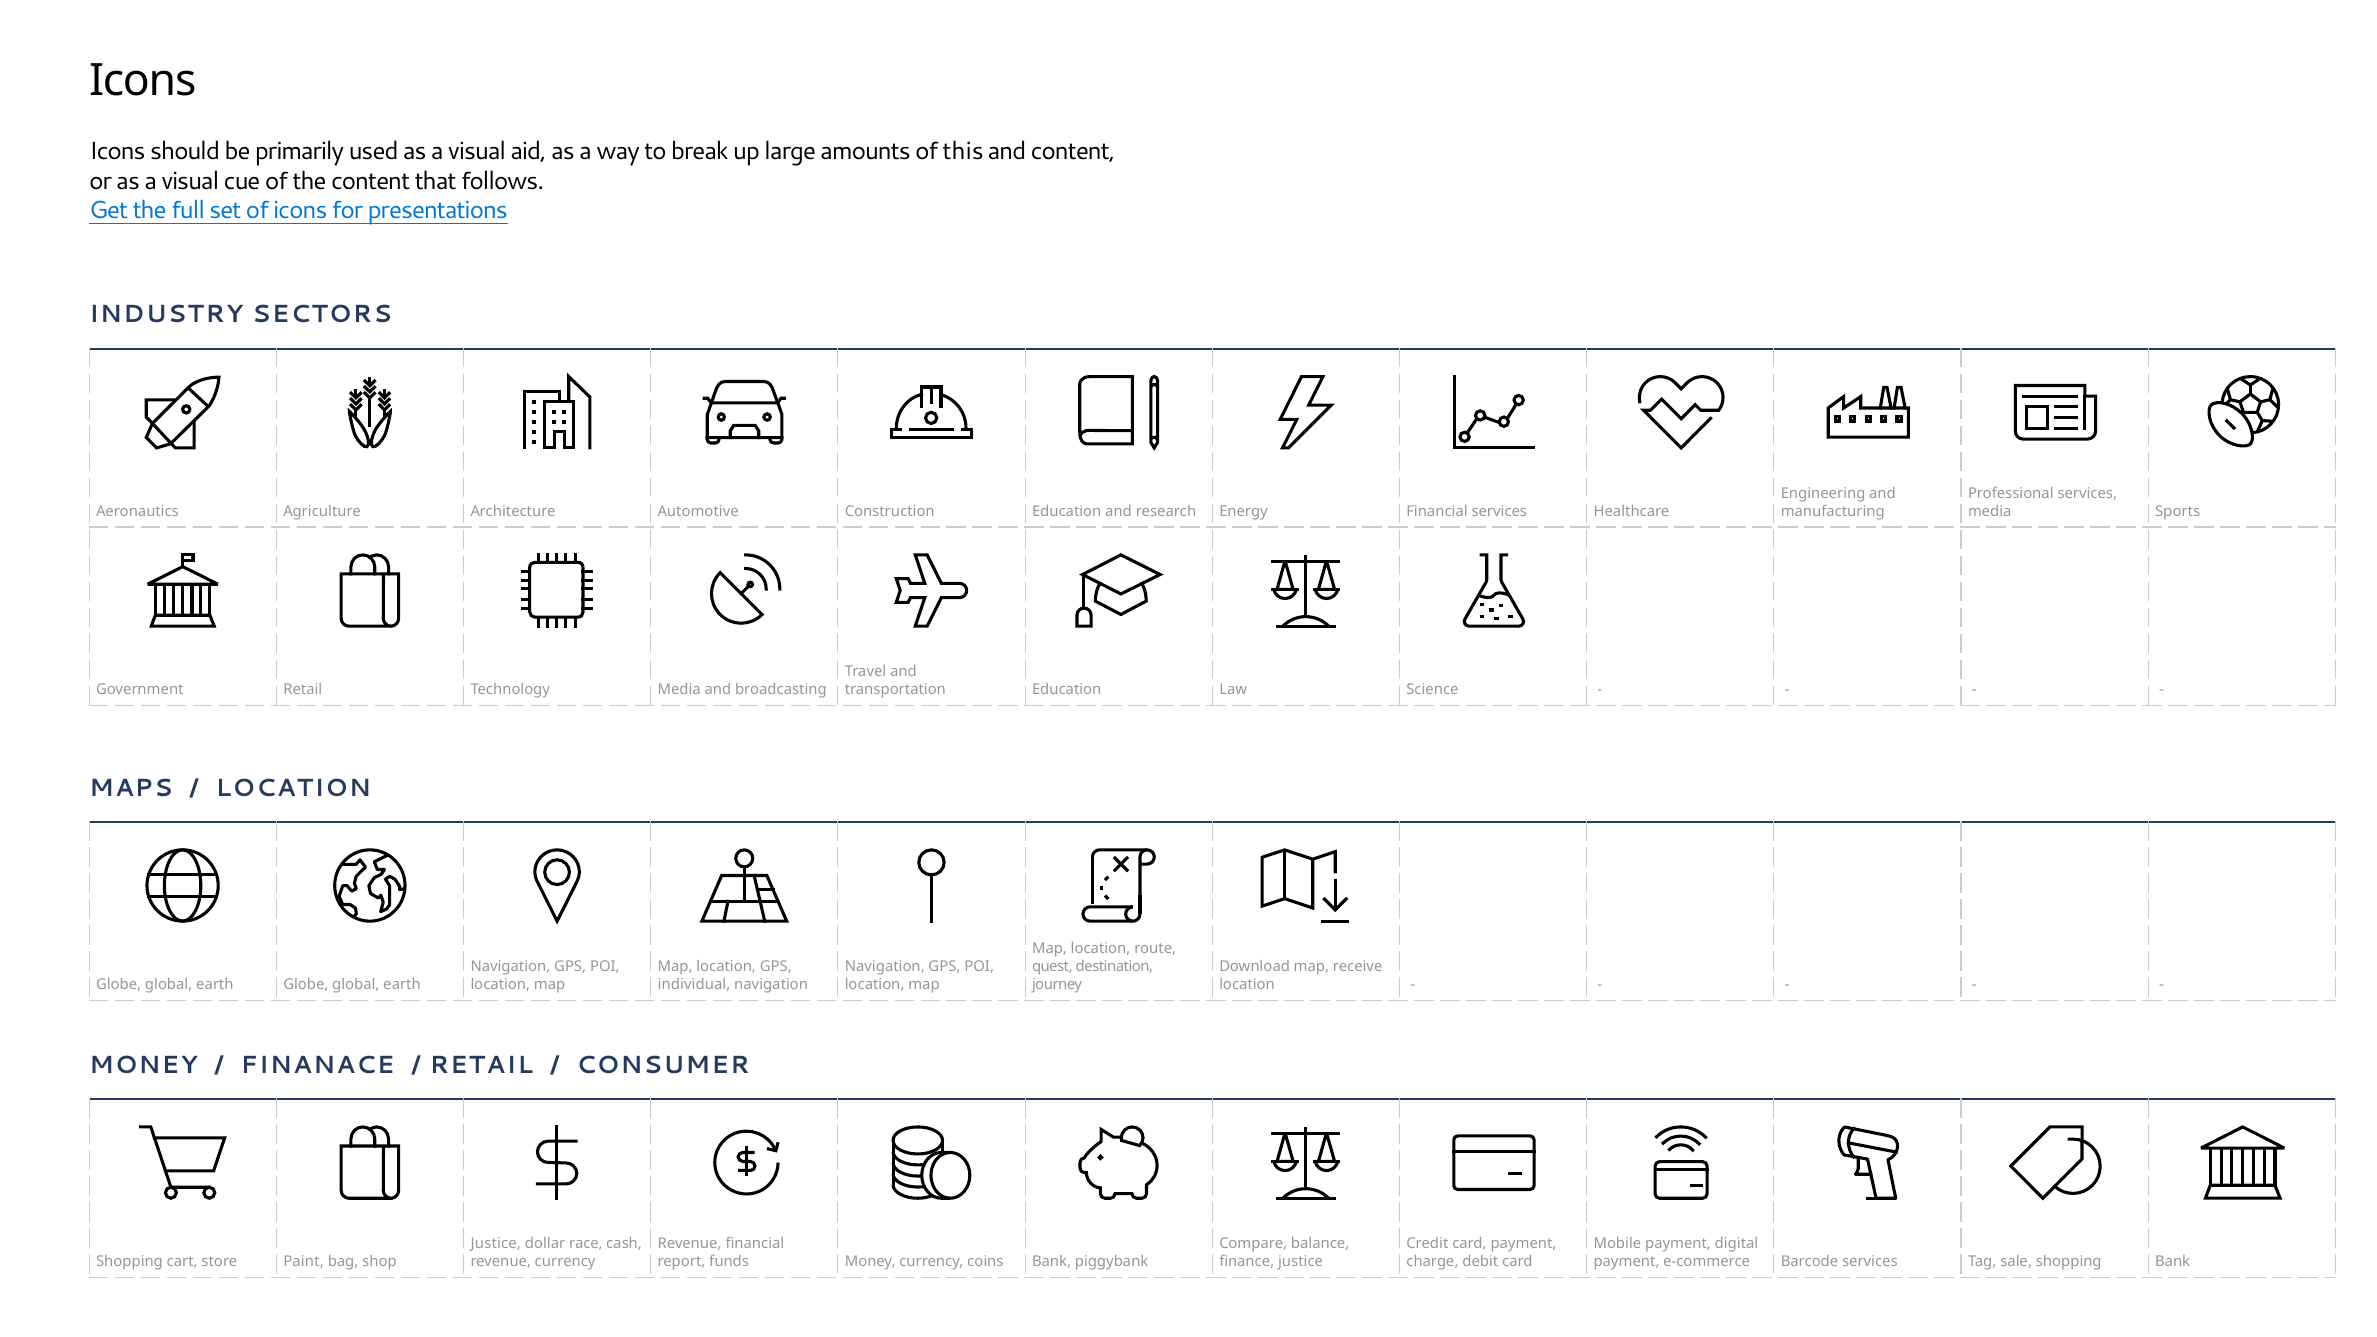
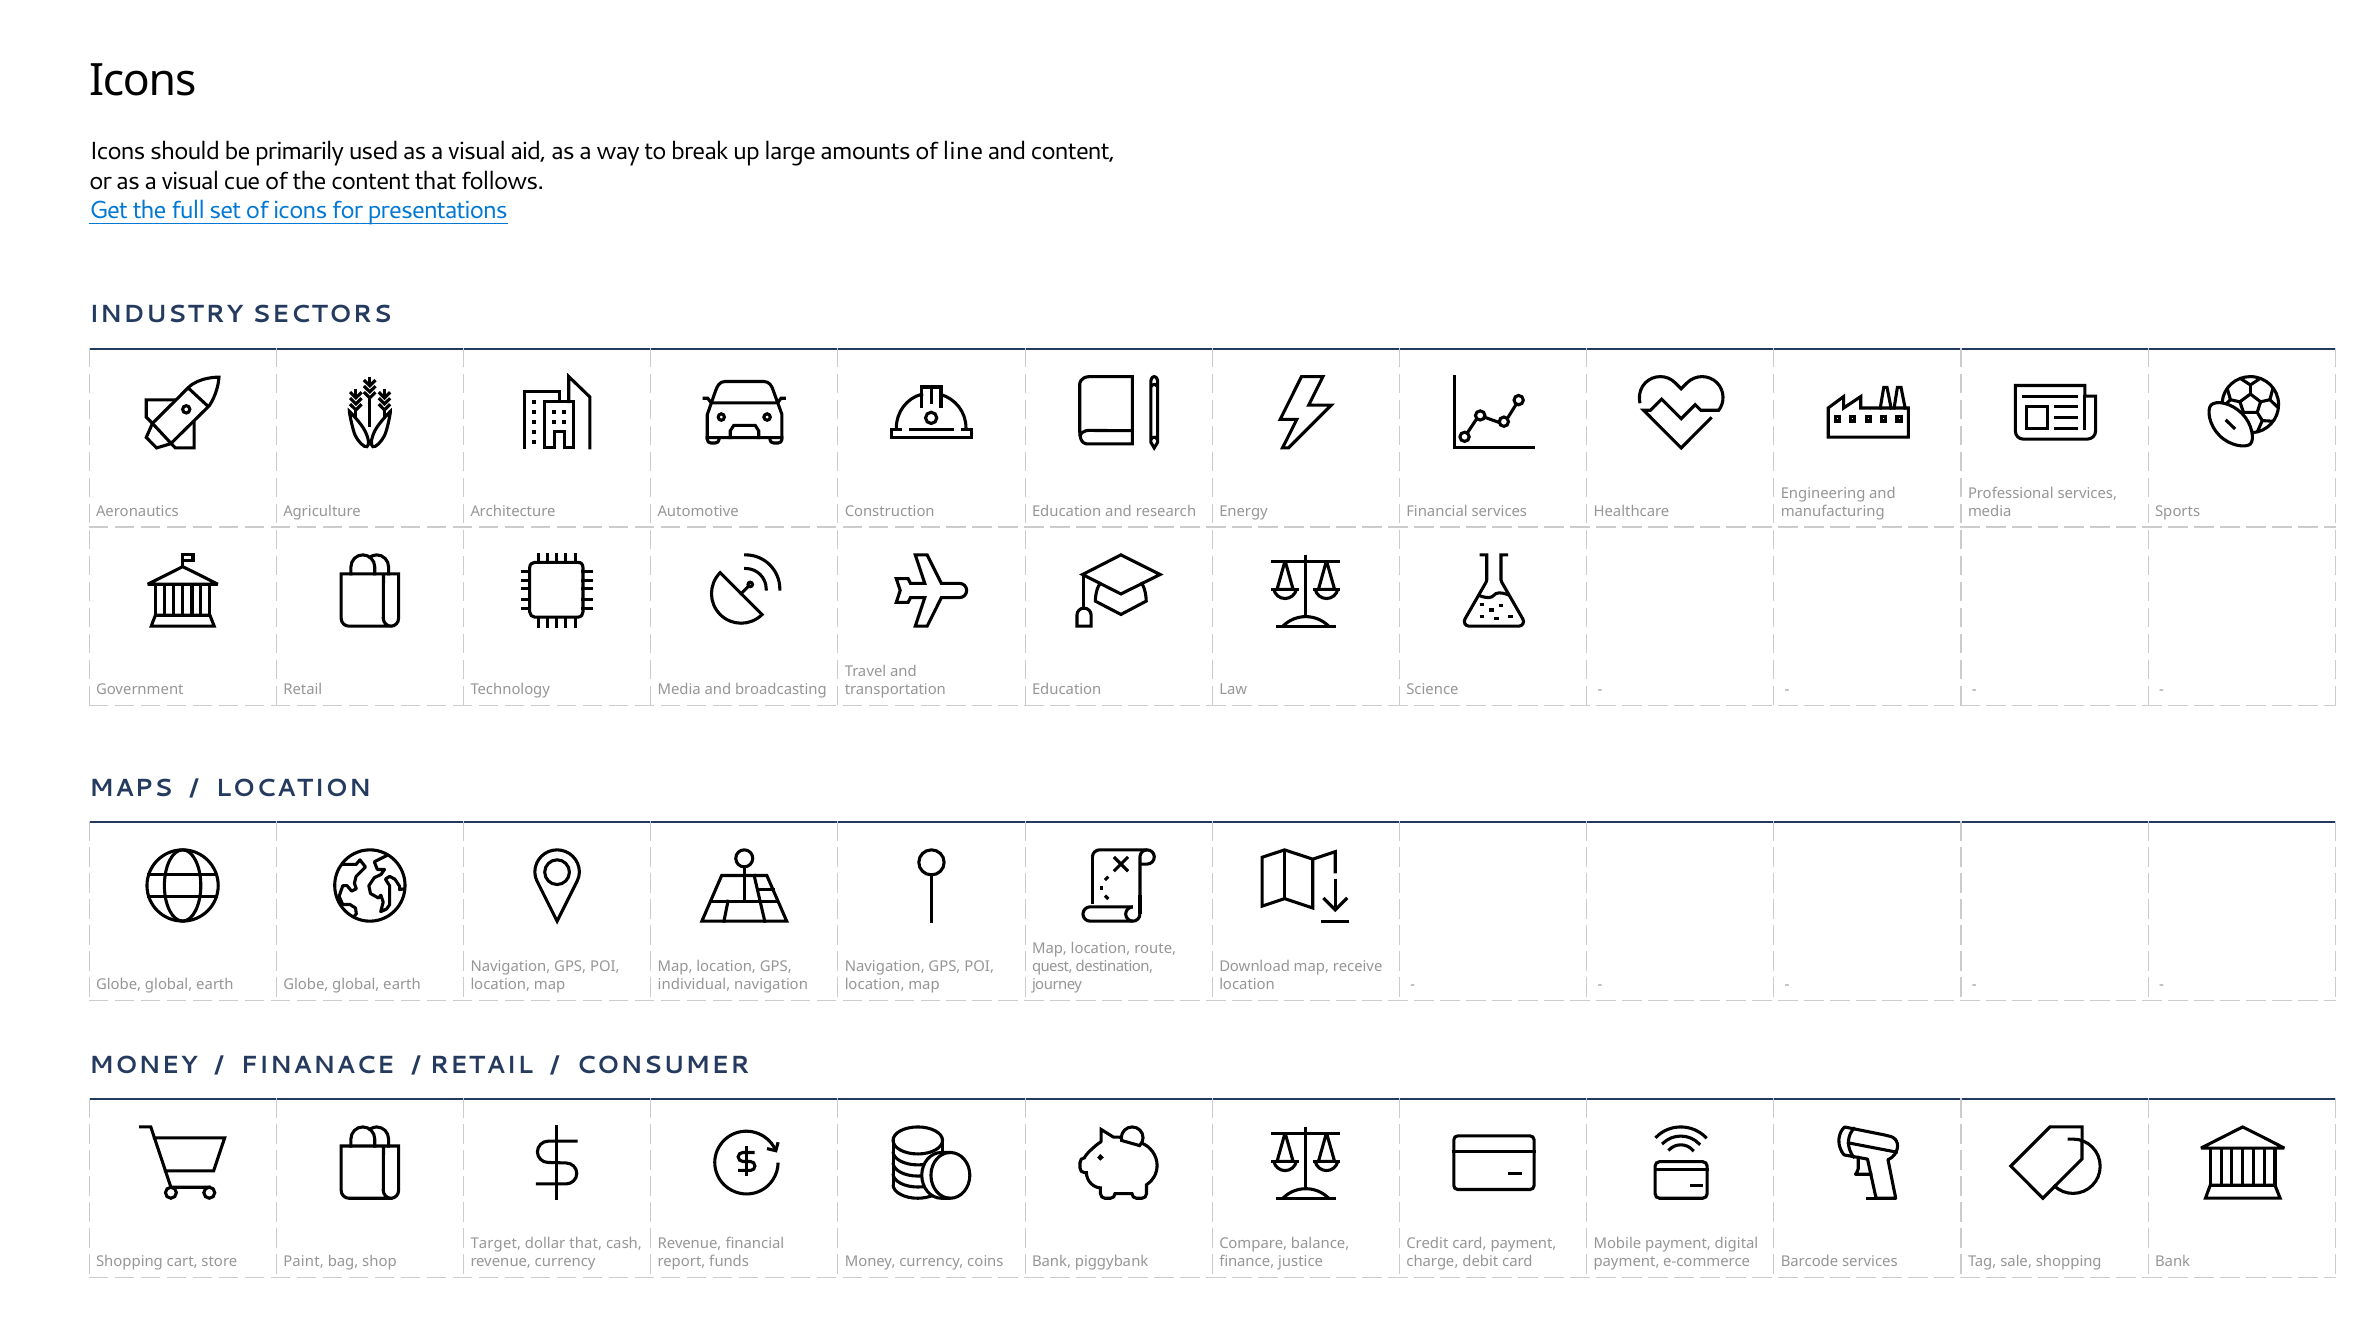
this: this -> line (963, 151)
Justice: Justice -> Target (496, 1244)
dollar race: race -> that (586, 1244)
